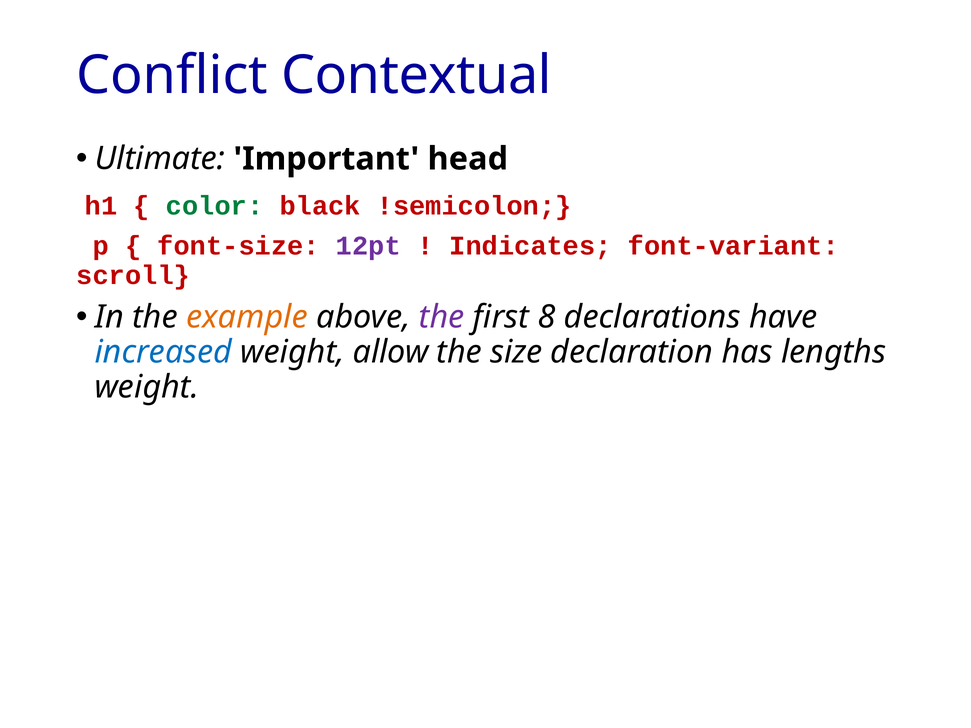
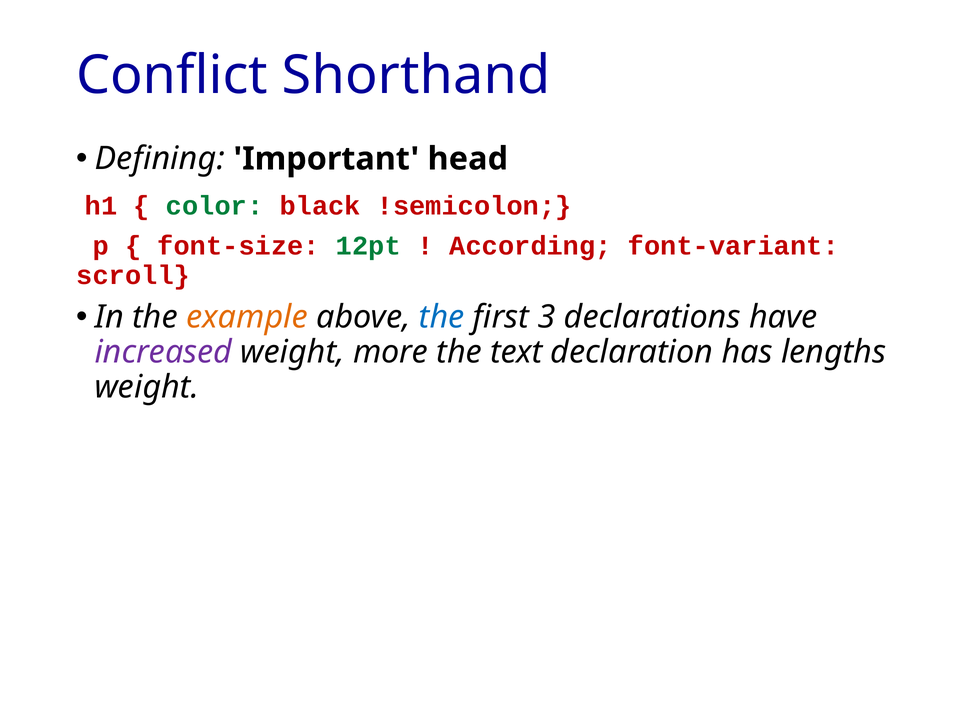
Contextual: Contextual -> Shorthand (416, 76)
Ultimate: Ultimate -> Defining (160, 159)
12pt colour: purple -> green (368, 246)
Indicates: Indicates -> According (531, 246)
the colour: purple -> blue (442, 317)
8: 8 -> 3 (546, 317)
increased colour: blue -> purple (163, 352)
allow: allow -> more (391, 352)
size: size -> text (516, 352)
